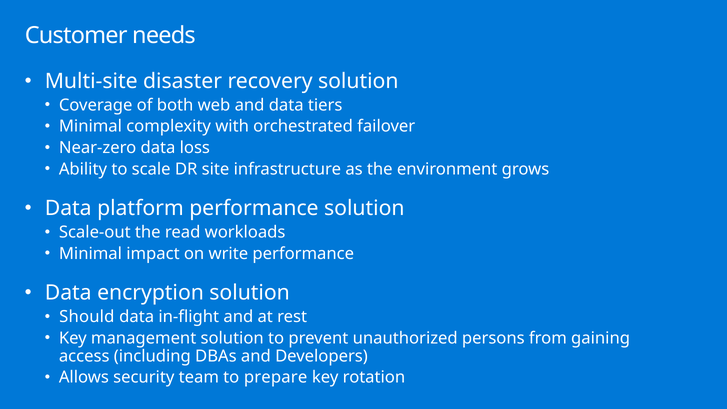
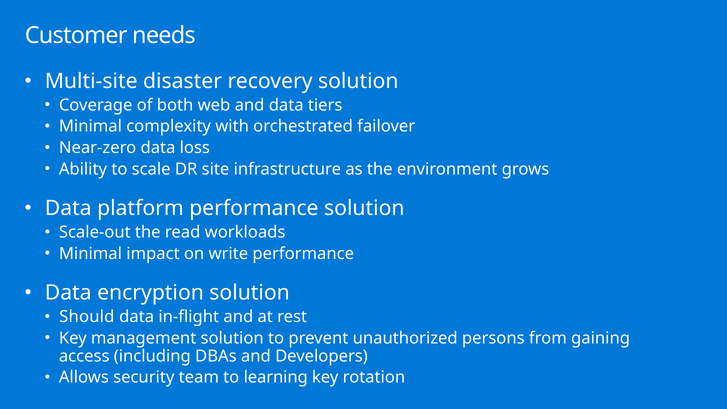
prepare: prepare -> learning (276, 377)
